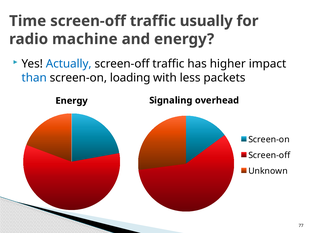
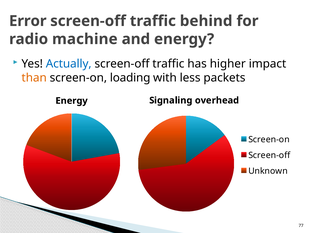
Time: Time -> Error (28, 21)
usually: usually -> behind (206, 21)
than colour: blue -> orange (34, 78)
